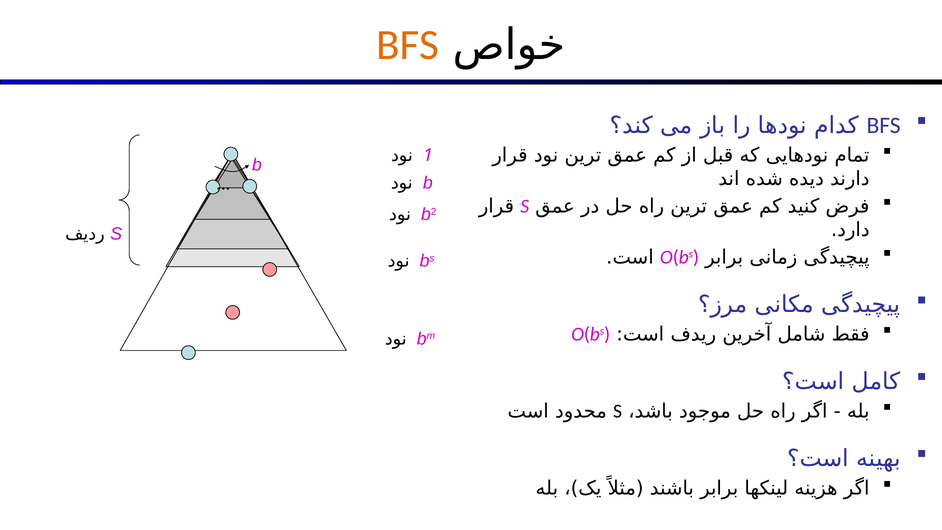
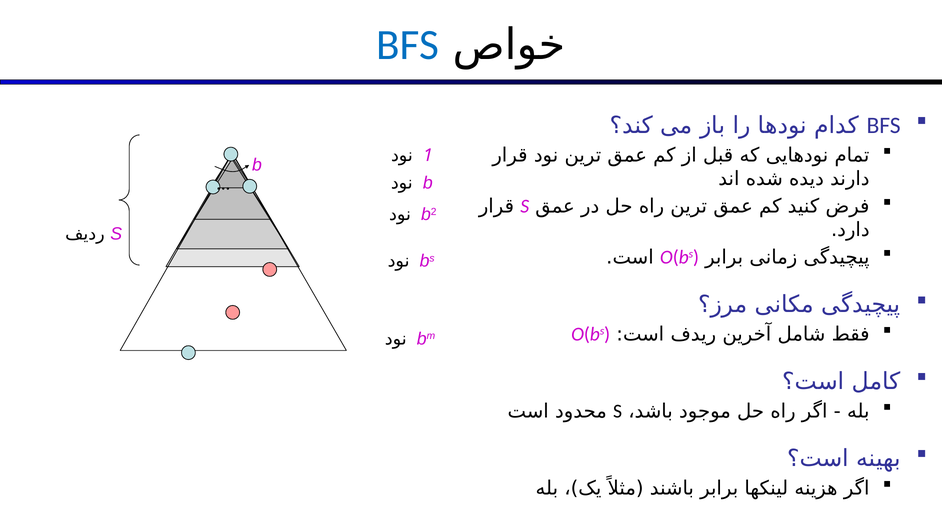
BFS colour: orange -> blue (408, 45)
